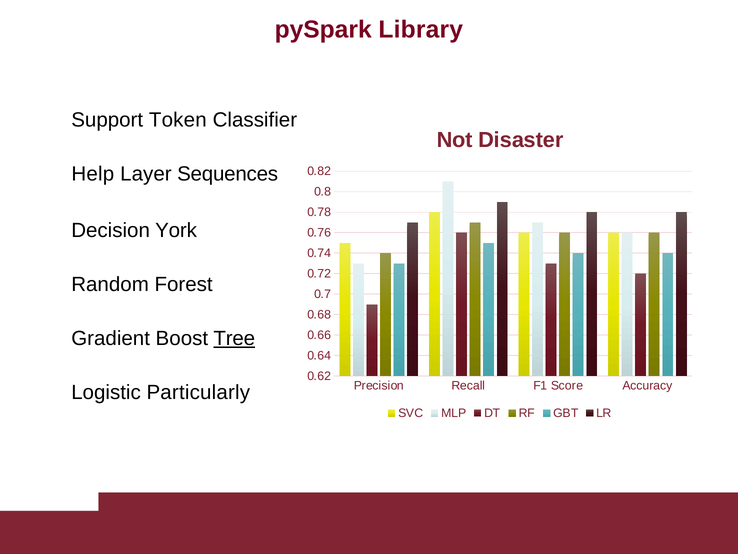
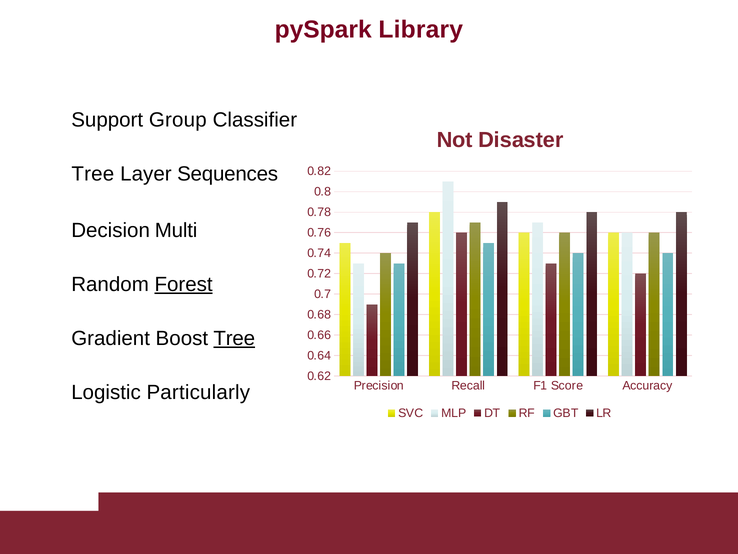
Token: Token -> Group (178, 120)
Help: Help -> Tree (93, 174)
York: York -> Multi (176, 230)
Forest underline: none -> present (184, 284)
